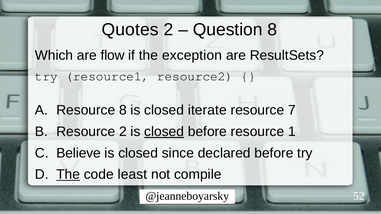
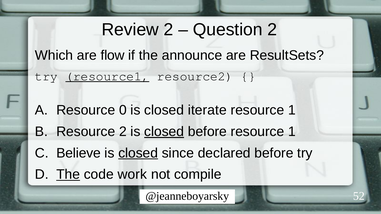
Quotes: Quotes -> Review (130, 30)
Question 8: 8 -> 2 (272, 30)
exception: exception -> announce (192, 56)
resource1 underline: none -> present (107, 76)
Resource 8: 8 -> 0 (123, 110)
7: 7 -> 1 (292, 110)
closed underline: none -> present (138, 153)
least: least -> work (132, 175)
